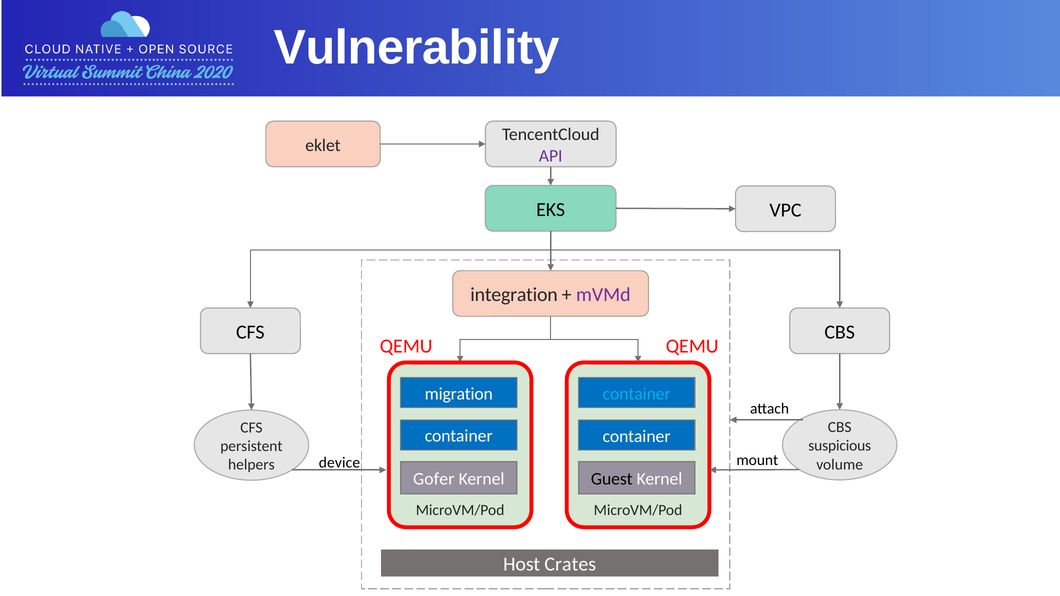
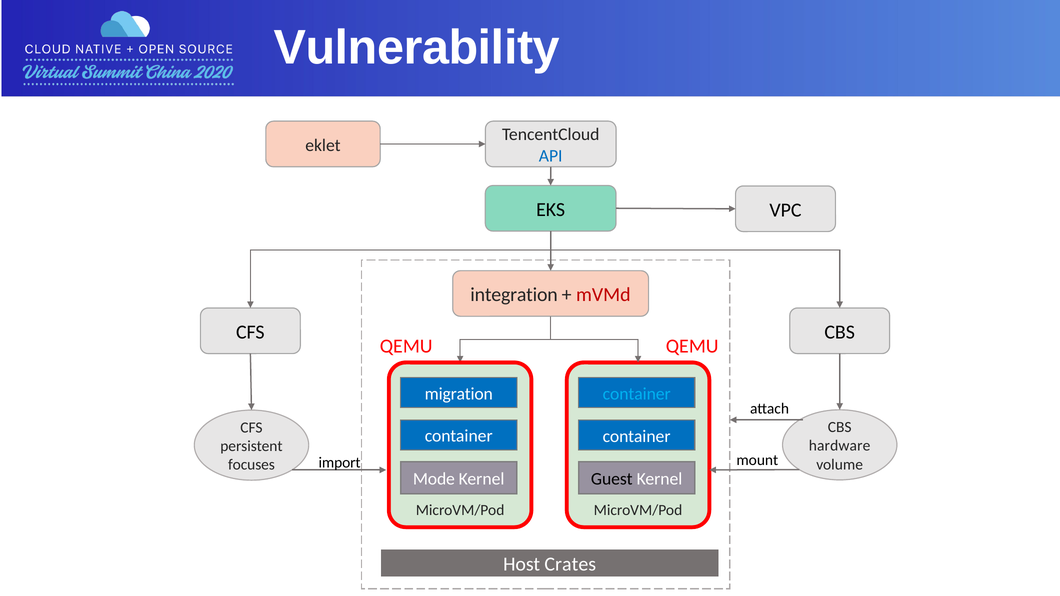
API colour: purple -> blue (551, 156)
mVMd colour: purple -> red (603, 295)
suspicious: suspicious -> hardware (840, 446)
device: device -> import (340, 463)
helpers: helpers -> focuses (251, 465)
Gofer: Gofer -> Mode (434, 479)
